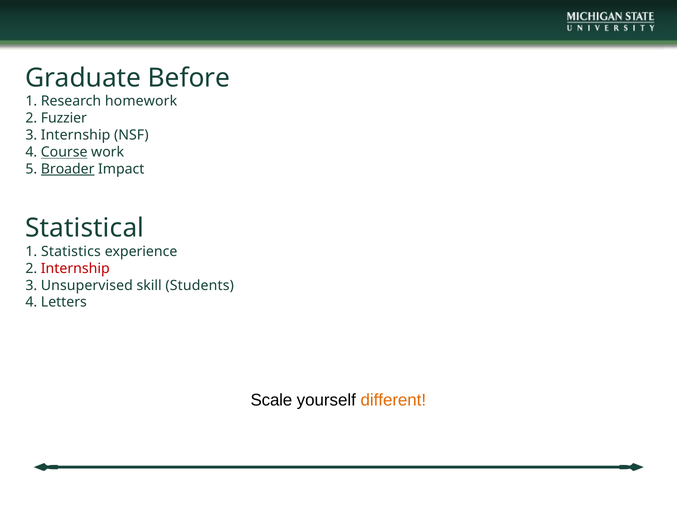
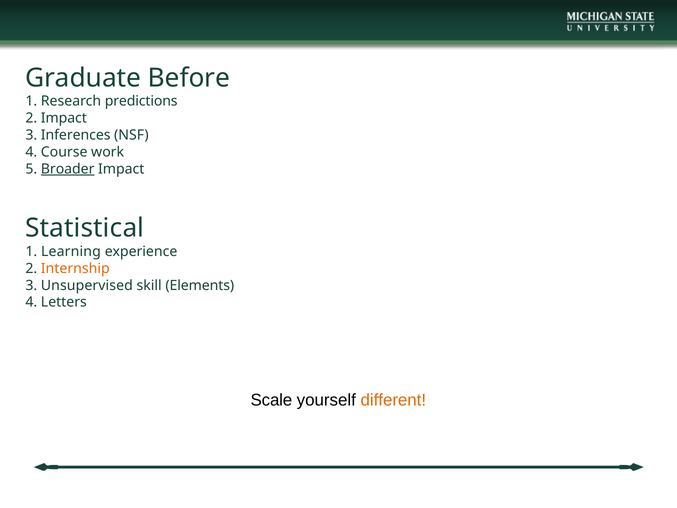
homework: homework -> predictions (141, 101)
2 Fuzzier: Fuzzier -> Impact (64, 118)
3 Internship: Internship -> Inferences (76, 135)
Course underline: present -> none (64, 152)
Statistics: Statistics -> Learning (71, 251)
Internship colour: red -> orange (75, 268)
Students: Students -> Elements (200, 285)
